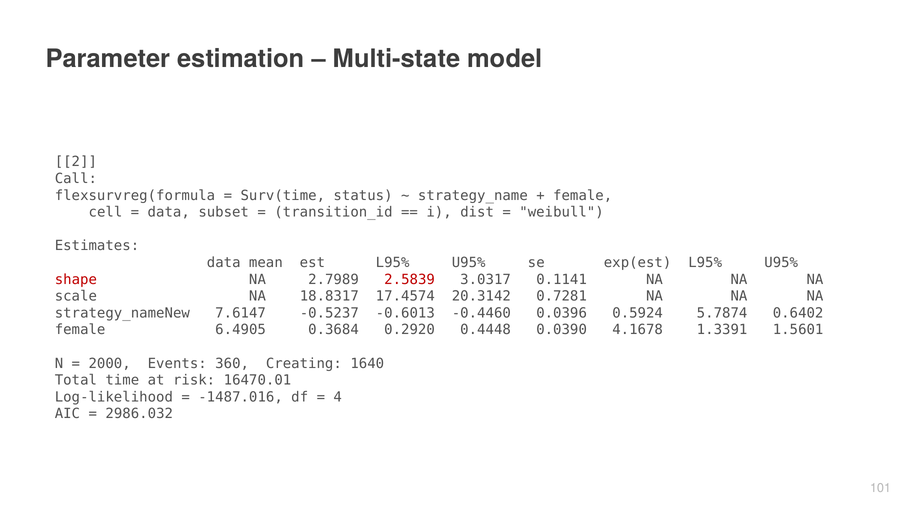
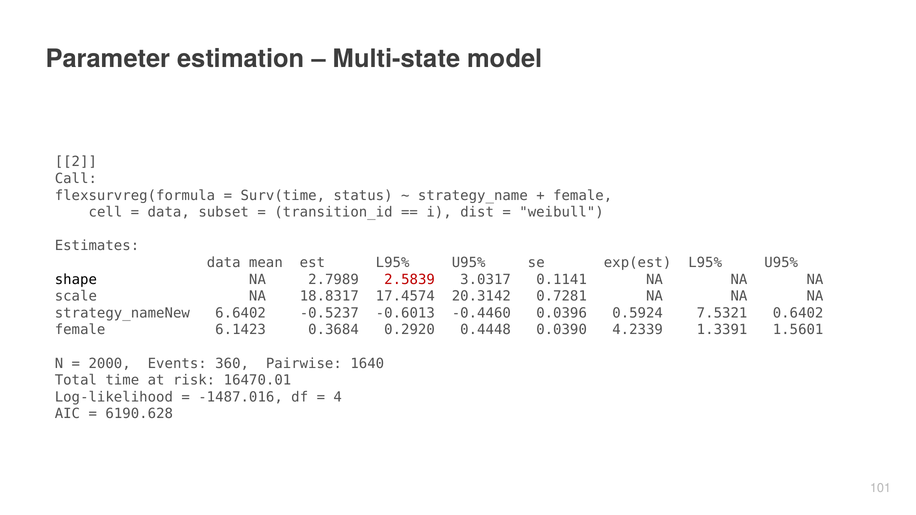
shape colour: red -> black (76, 280)
7.6147: 7.6147 -> 6.6402 (241, 313)
5.7874: 5.7874 -> 7.5321 (722, 313)
6.4905: 6.4905 -> 6.1423 (241, 330)
4.1678: 4.1678 -> 4.2339 (638, 330)
Creating: Creating -> Pairwise (304, 364)
2986.032: 2986.032 -> 6190.628 (139, 414)
